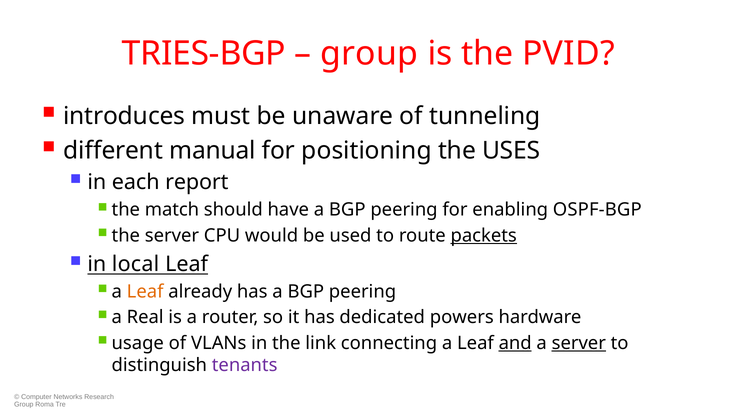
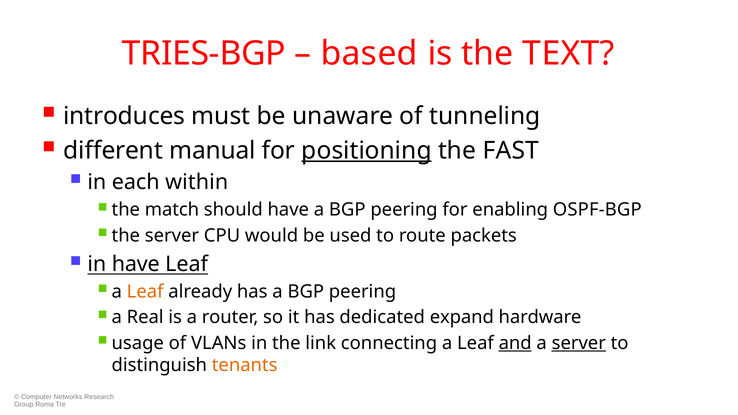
group: group -> based (369, 54)
PVID: PVID -> TEXT (569, 54)
positioning underline: none -> present (367, 151)
USES: USES -> FAST (511, 151)
report: report -> within (197, 182)
packets underline: present -> none (484, 236)
in local: local -> have (136, 264)
powers: powers -> expand (462, 317)
tenants colour: purple -> orange (245, 365)
